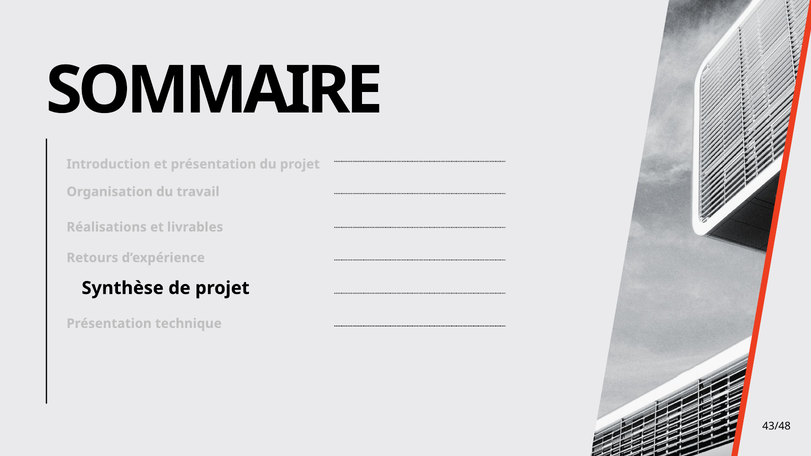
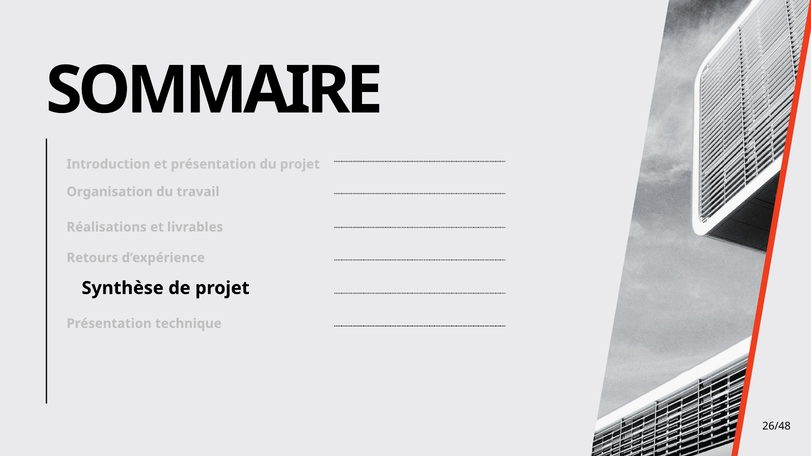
43/48: 43/48 -> 26/48 (777, 426)
